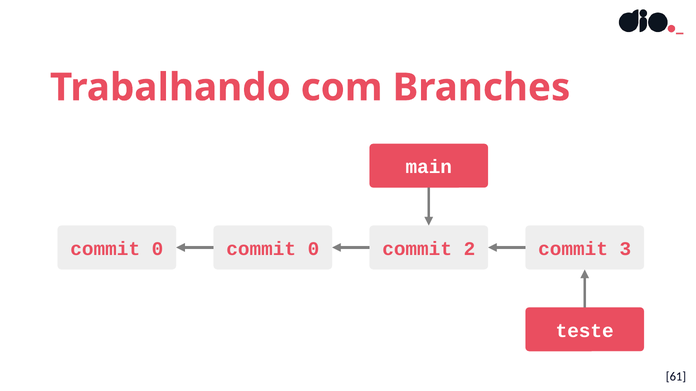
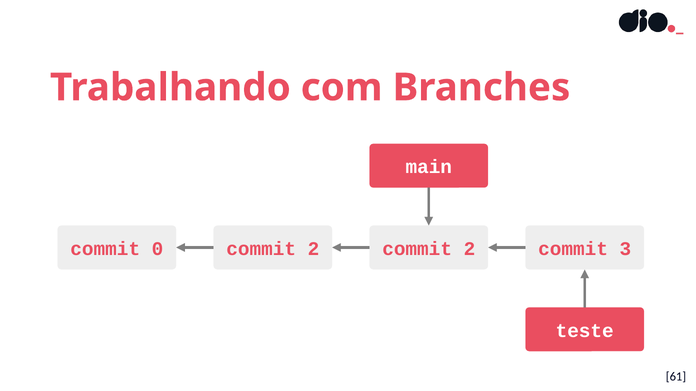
0: 0 -> 2 (314, 249)
